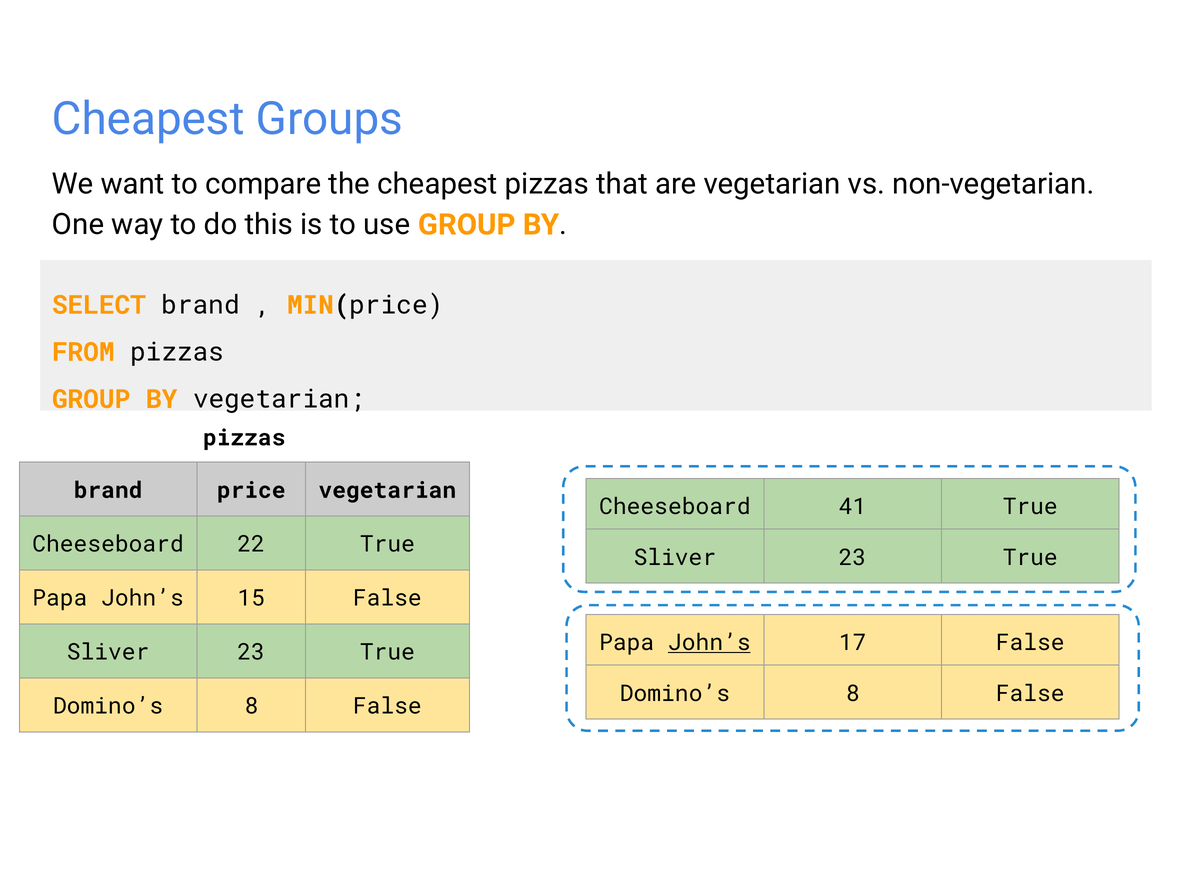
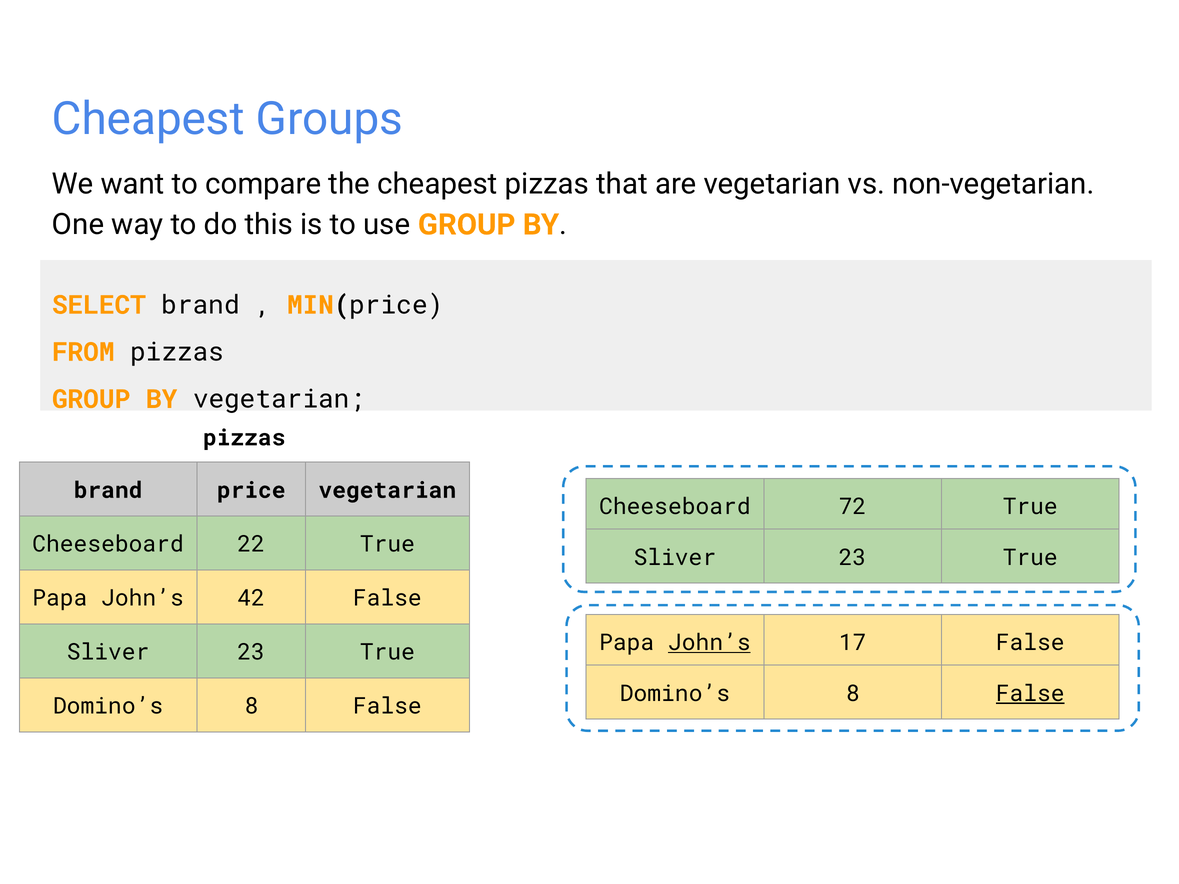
41: 41 -> 72 (853, 507)
15: 15 -> 42 (251, 598)
False underline: none -> present (1030, 694)
